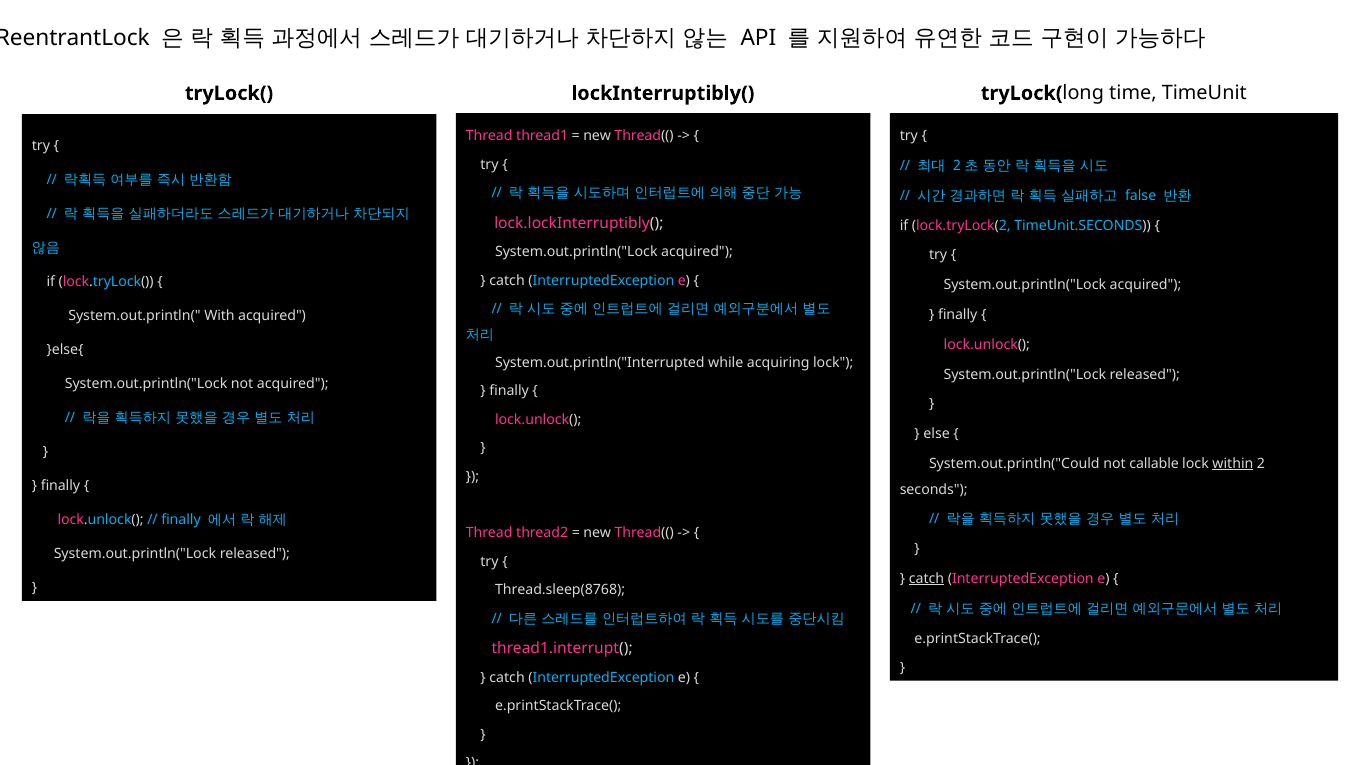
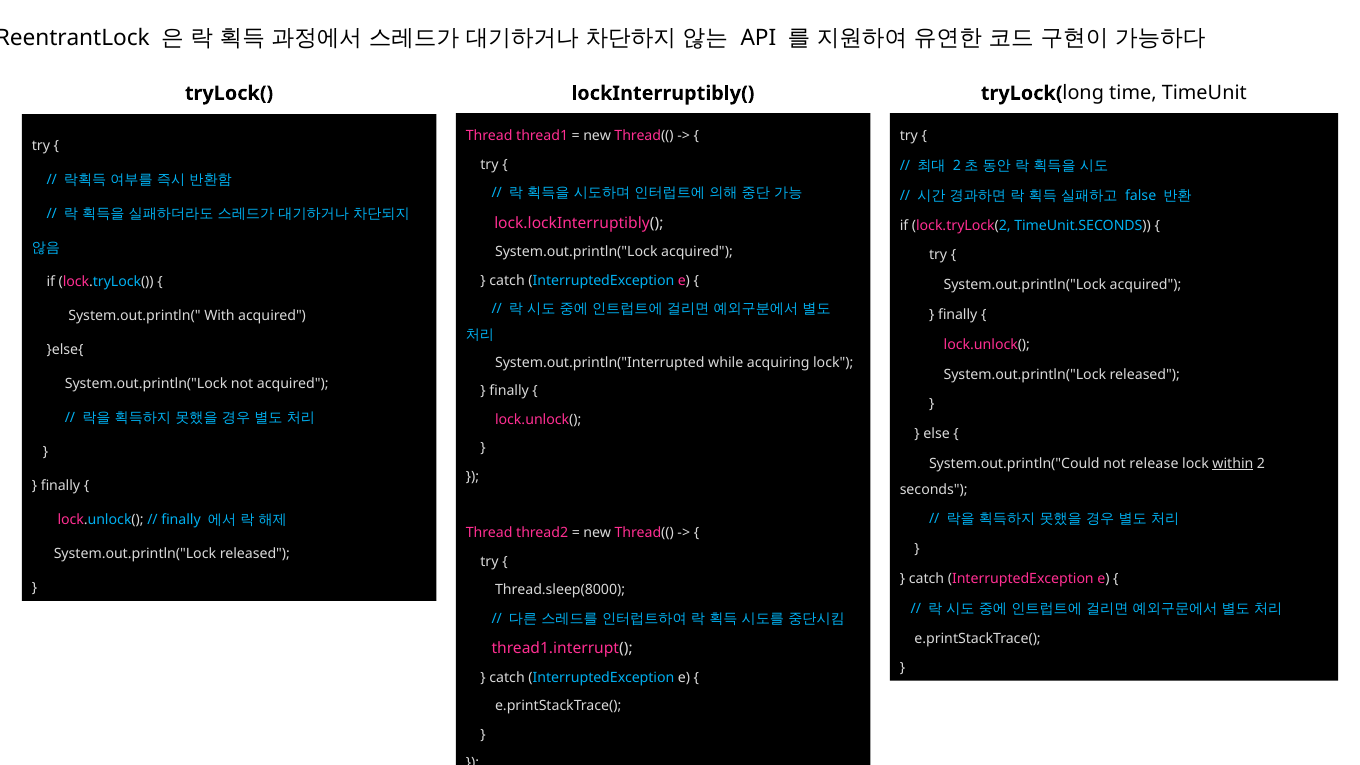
callable: callable -> release (1154, 464)
catch underline: present -> none (926, 579)
Thread.sleep(8768: Thread.sleep(8768 -> Thread.sleep(8000 (560, 590)
